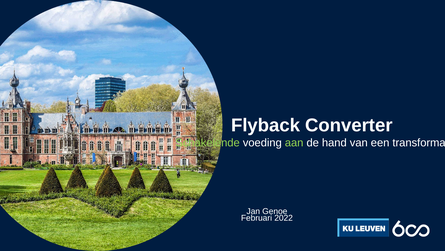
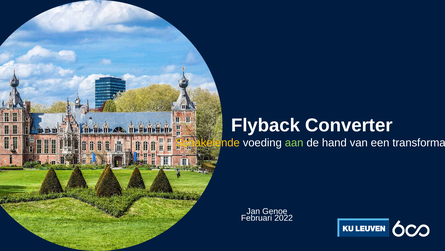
Schakelende colour: light green -> yellow (208, 143)
